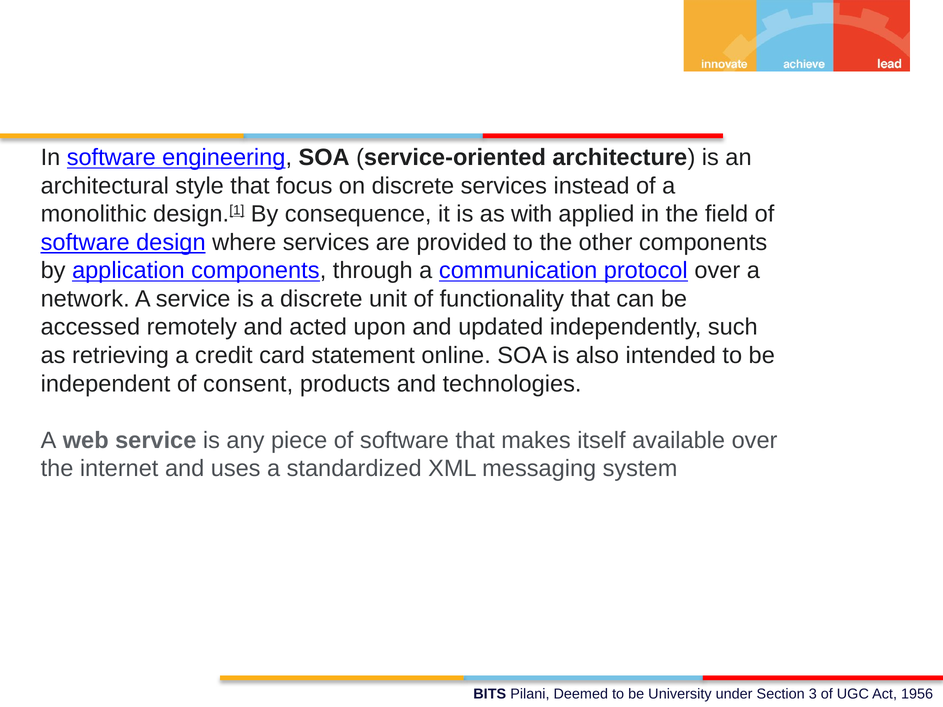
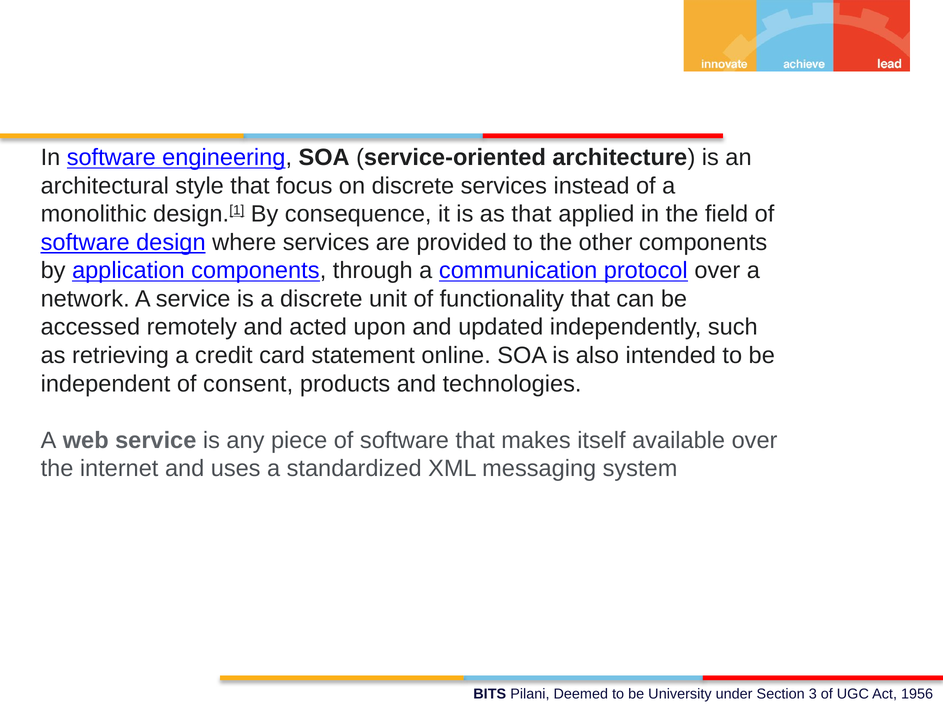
as with: with -> that (531, 214)
